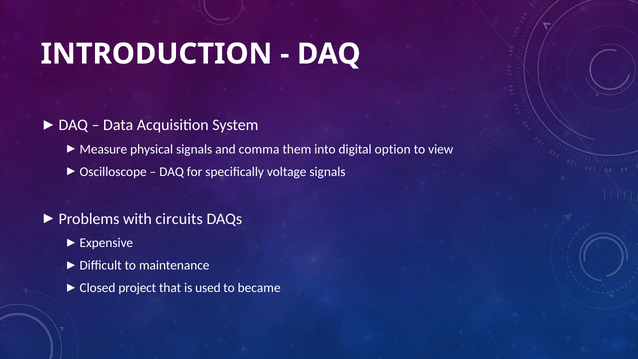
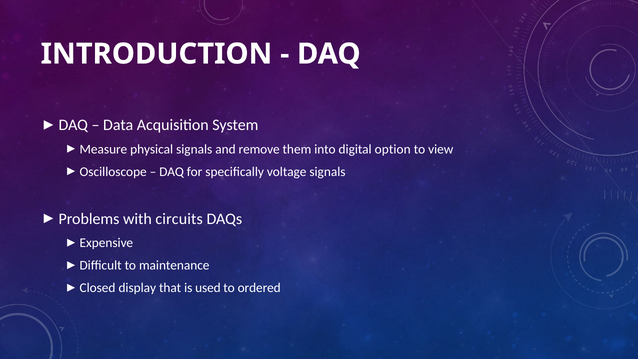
comma: comma -> remove (259, 149)
project: project -> display (137, 288)
became: became -> ordered (259, 288)
